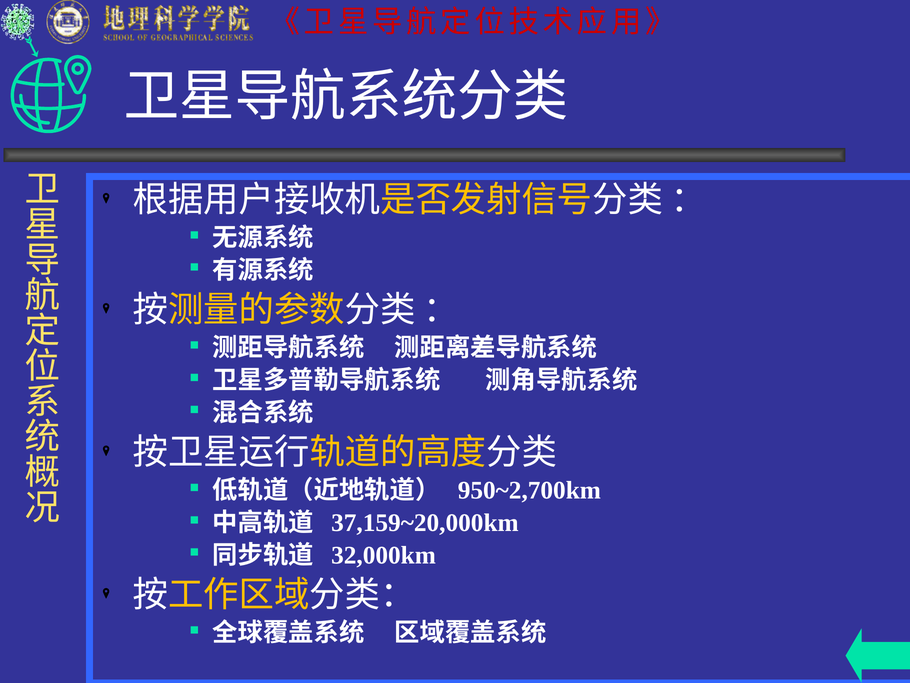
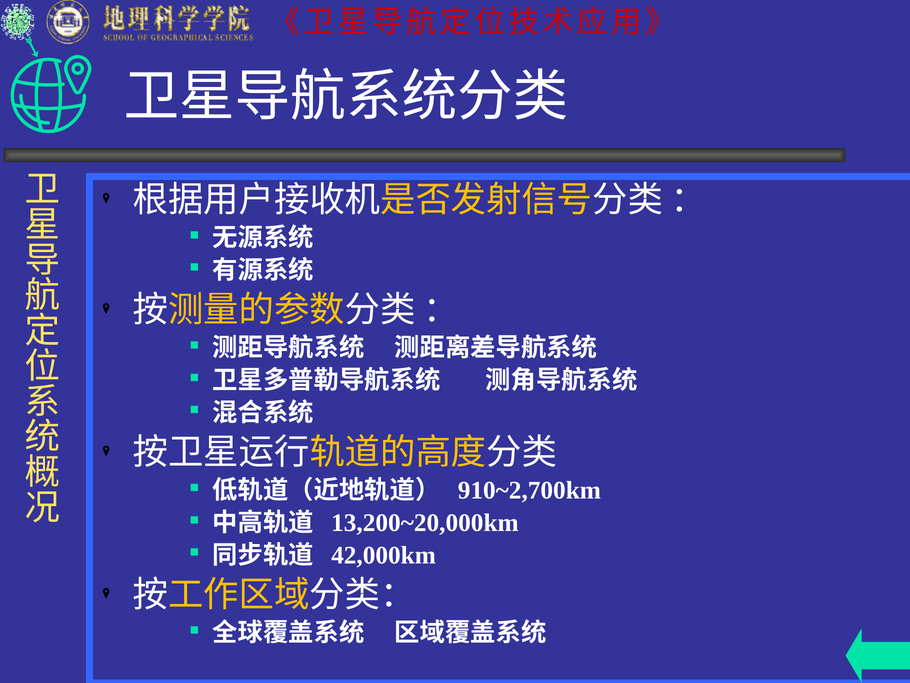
950~2,700km: 950~2,700km -> 910~2,700km (529, 490)
37,159~20,000km: 37,159~20,000km -> 13,200~20,000km (425, 523)
32,000km: 32,000km -> 42,000km (384, 555)
